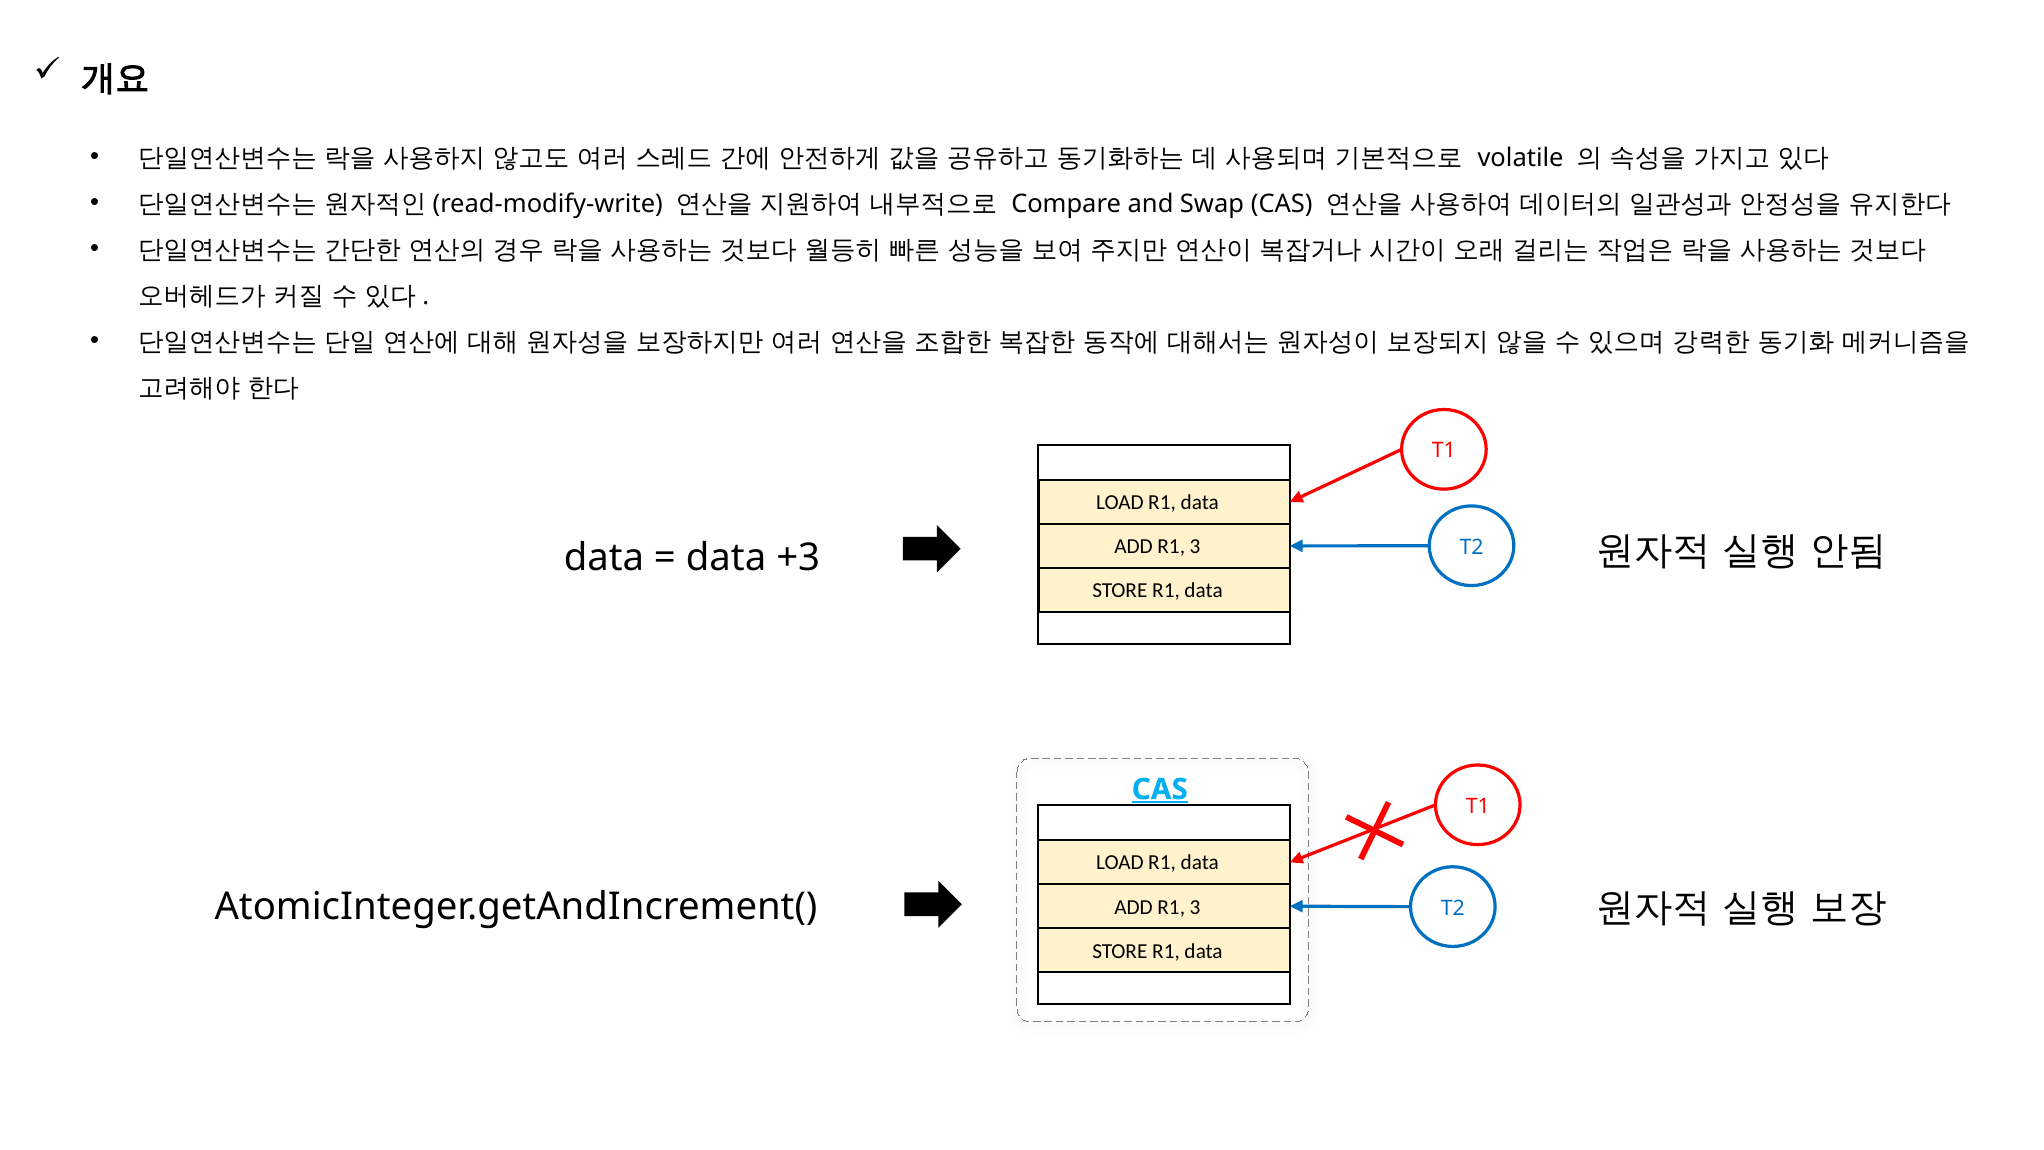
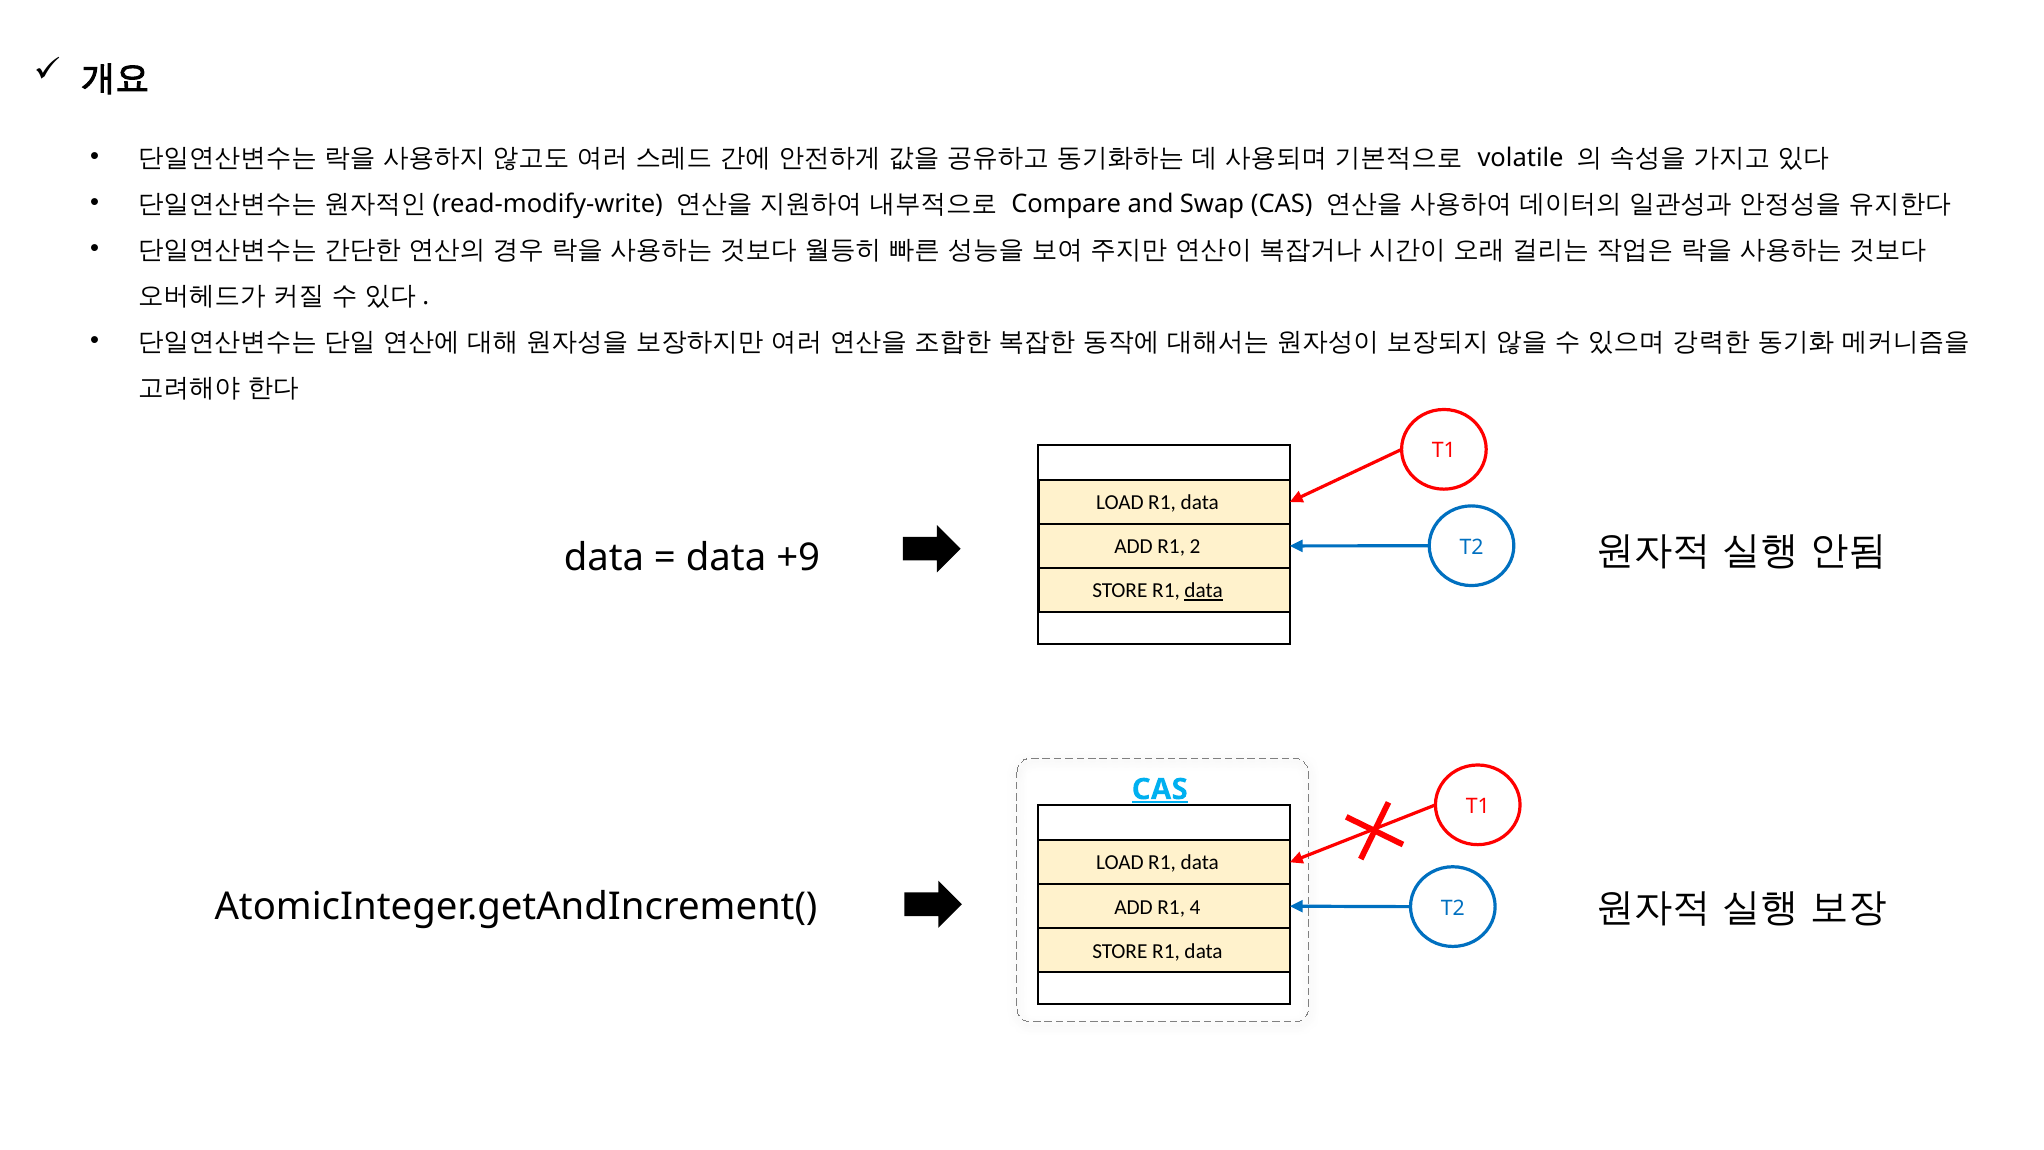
+3: +3 -> +9 (798, 557)
3: 3 -> 2 (1195, 547)
data underline: none -> present (1204, 591)
3: 3 -> 4 (1195, 907)
